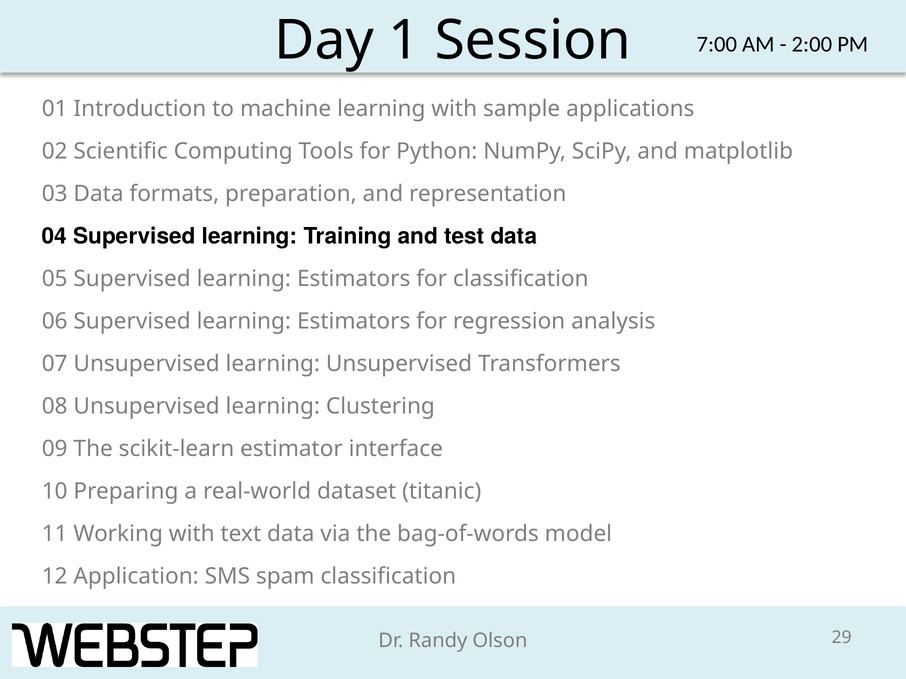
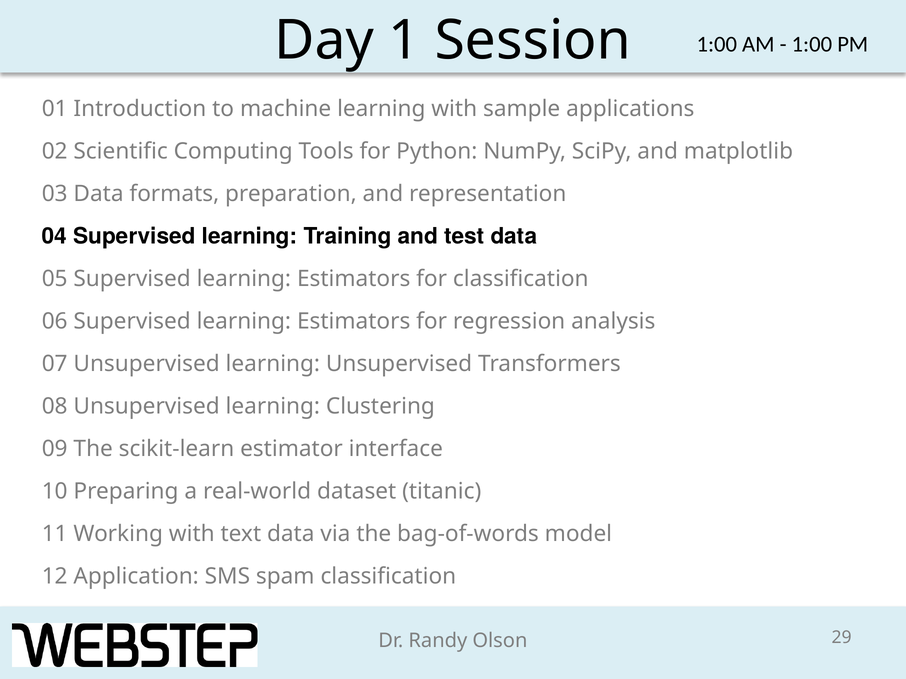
7:00: 7:00 -> 1:00 (717, 44)
2:00: 2:00 -> 1:00 (812, 44)
